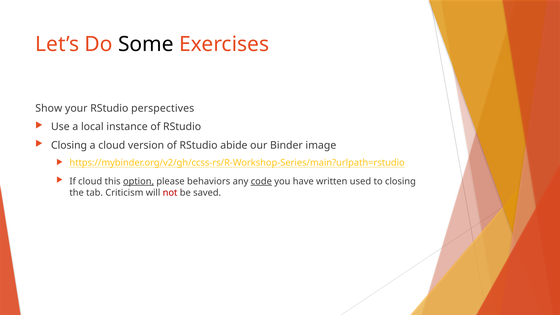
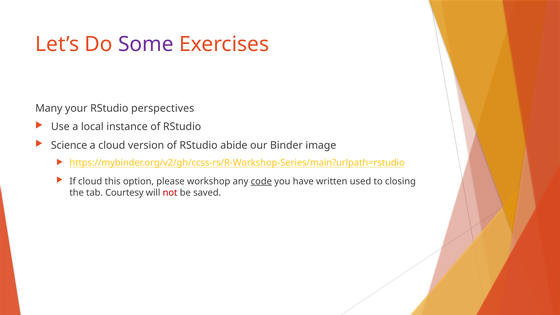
Some colour: black -> purple (146, 44)
Show: Show -> Many (49, 108)
Closing: Closing -> Science (69, 145)
option underline: present -> none (139, 181)
behaviors: behaviors -> workshop (209, 181)
Criticism: Criticism -> Courtesy (124, 193)
